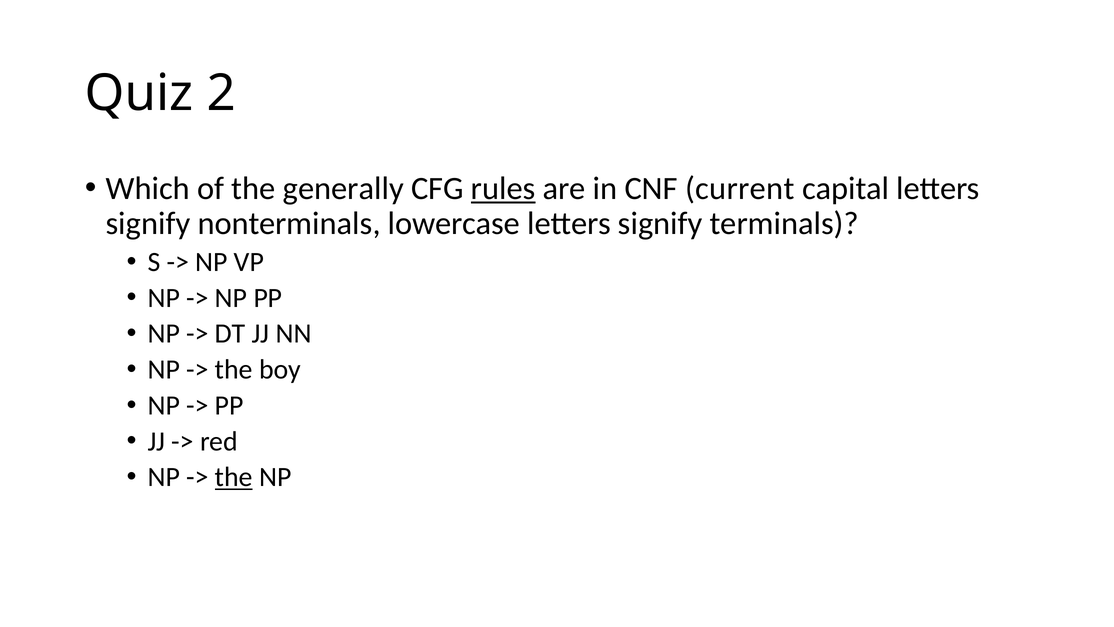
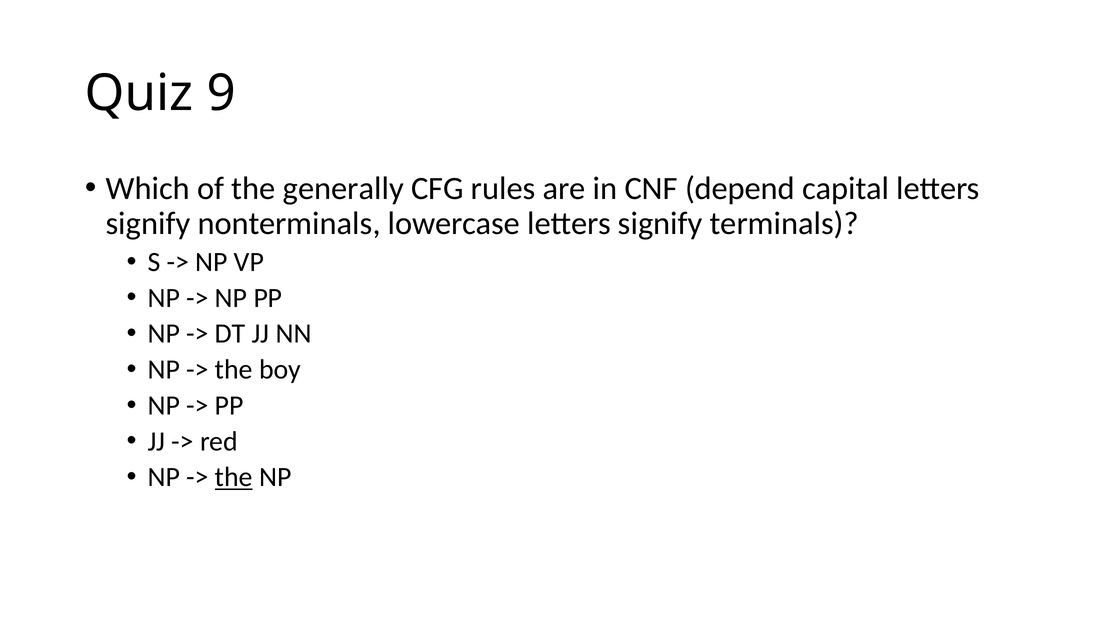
2: 2 -> 9 (221, 94)
rules underline: present -> none (503, 188)
current: current -> depend (740, 188)
